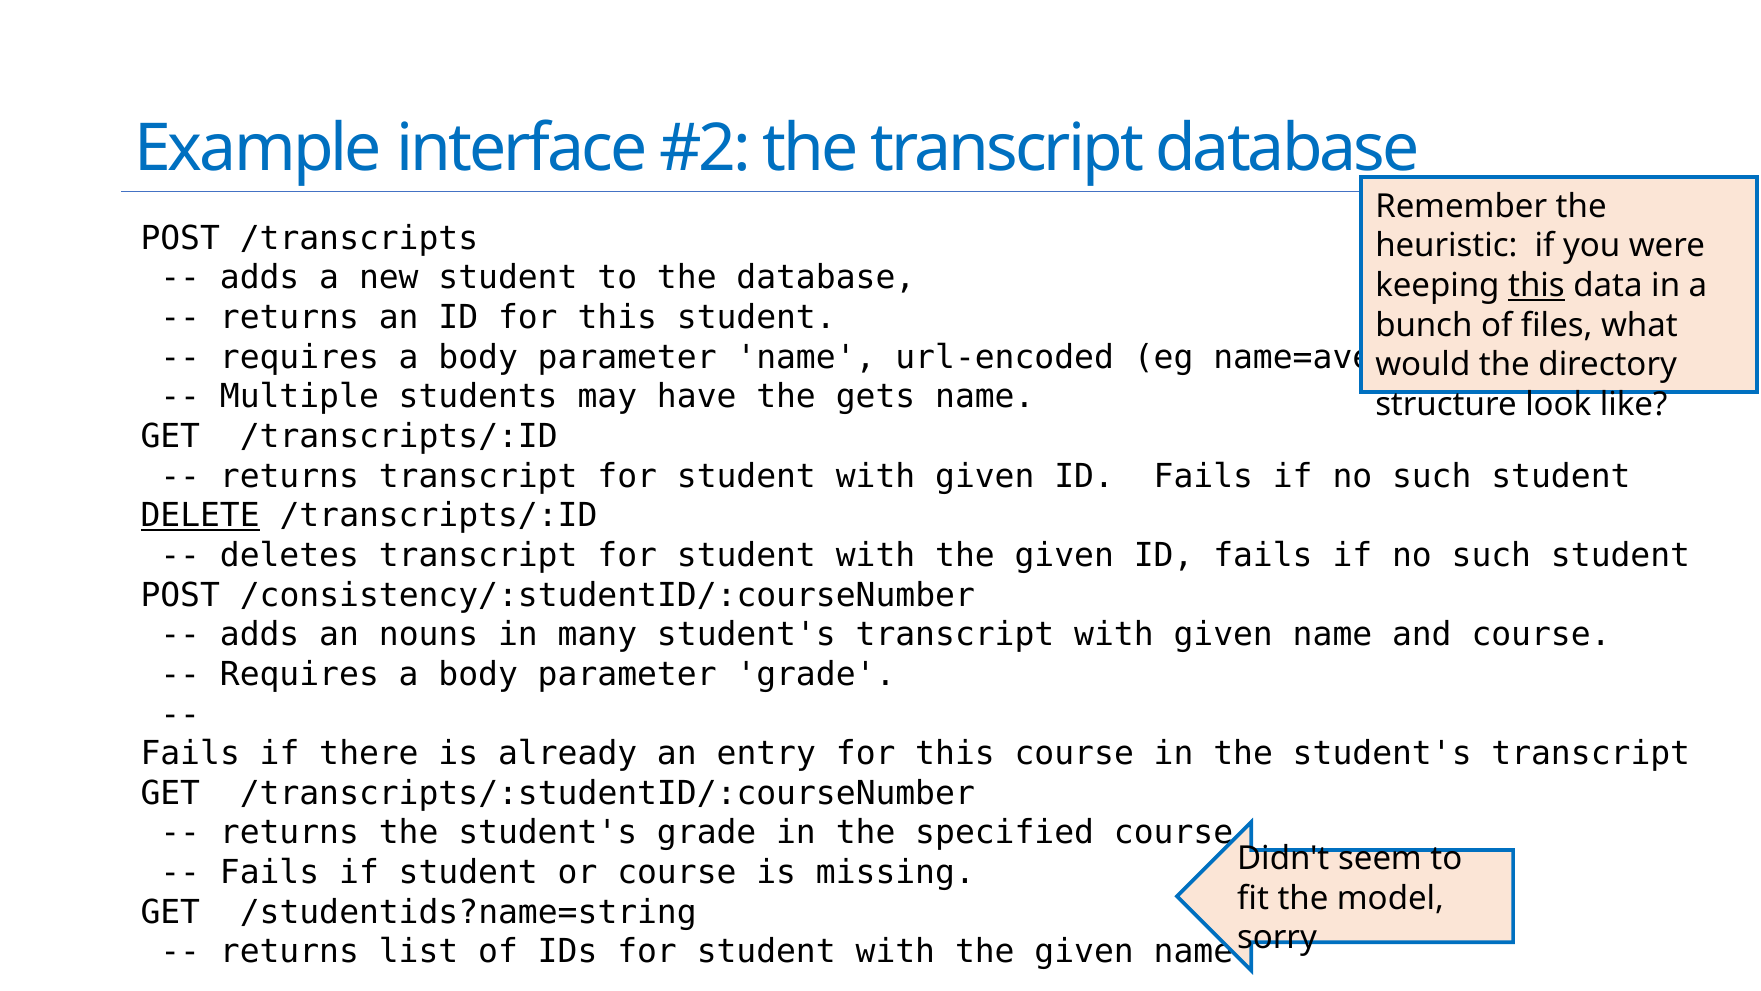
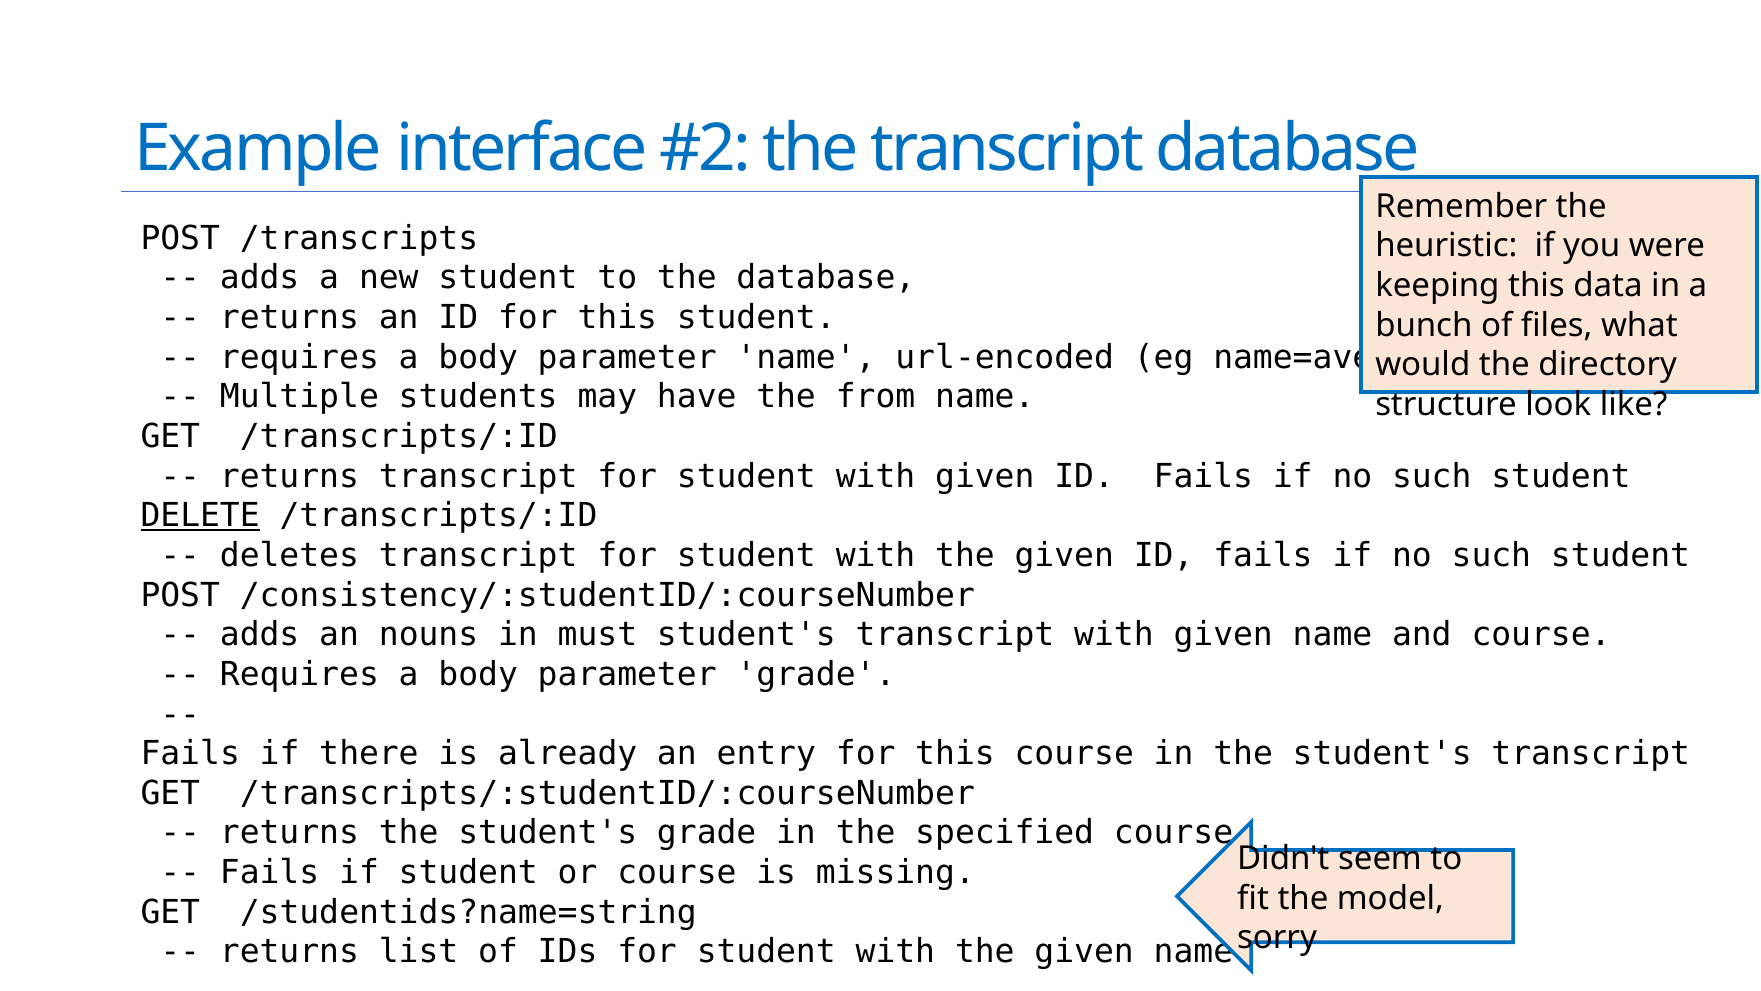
this underline: present -> none (1536, 285)
gets: gets -> from (876, 397)
many: many -> must (597, 635)
